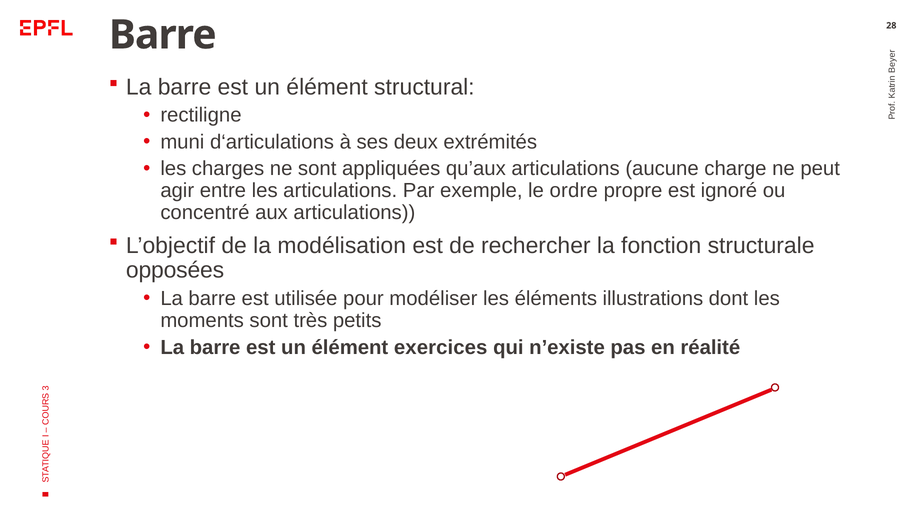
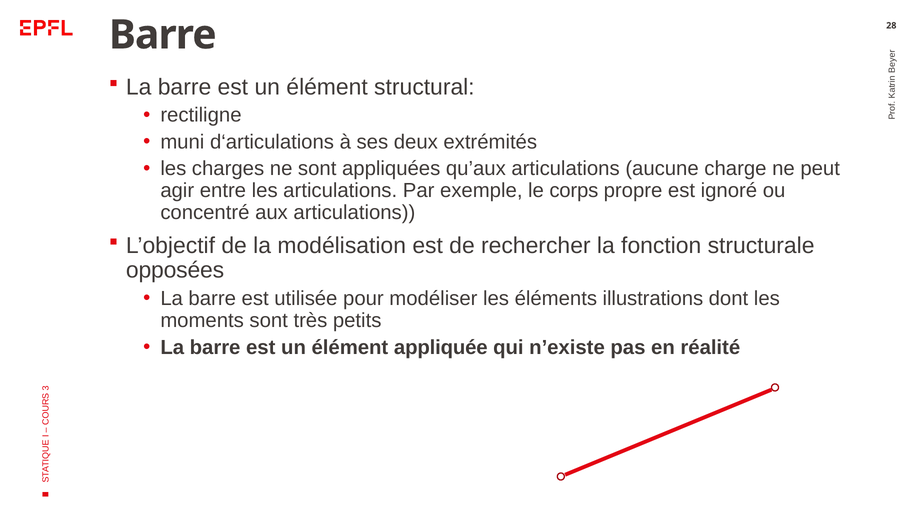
ordre: ordre -> corps (574, 191)
exercices: exercices -> appliquée (441, 347)
